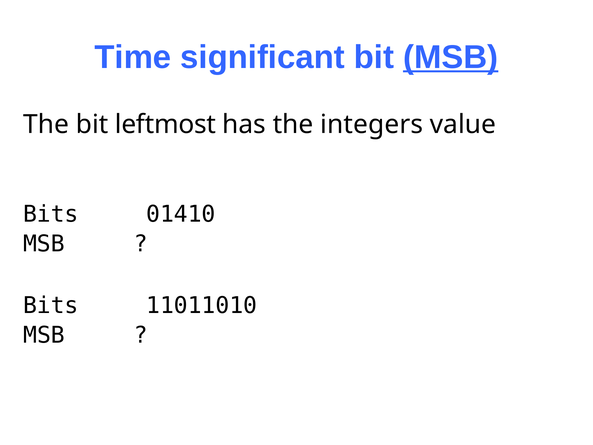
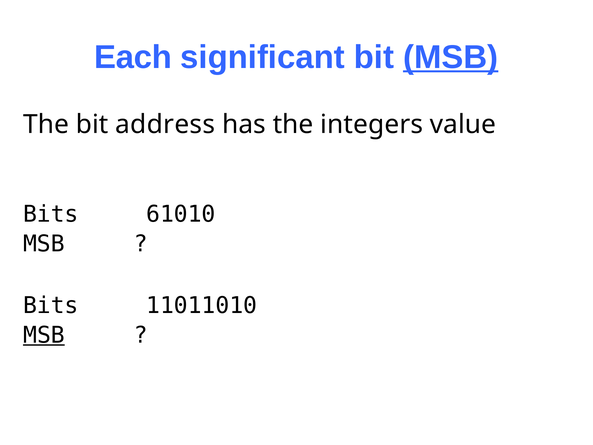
Time: Time -> Each (133, 57)
leftmost: leftmost -> address (165, 124)
01410: 01410 -> 61010 (181, 214)
MSB underline: none -> present (44, 335)
